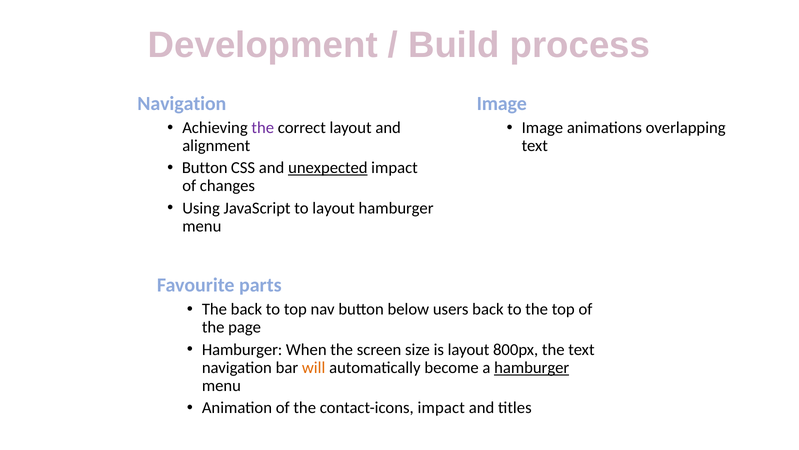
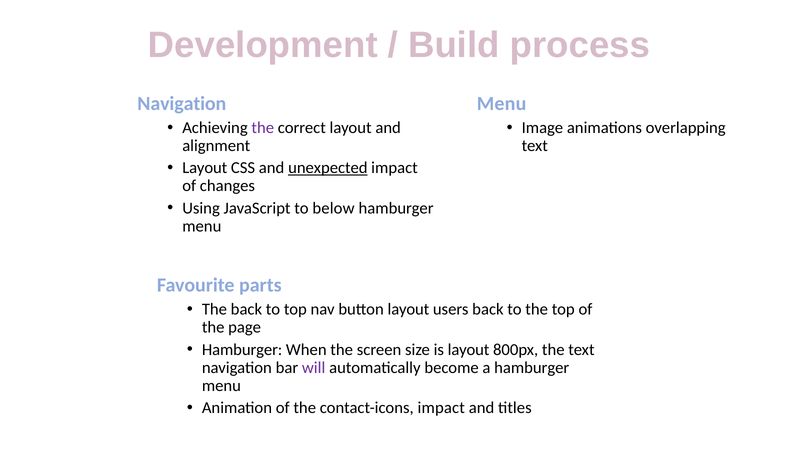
Image: Image -> Menu (502, 104)
Button: Button -> Layout (205, 168)
to layout: layout -> below (333, 208)
button below: below -> layout (408, 309)
will colour: orange -> purple (314, 367)
hamburger underline: present -> none (532, 367)
